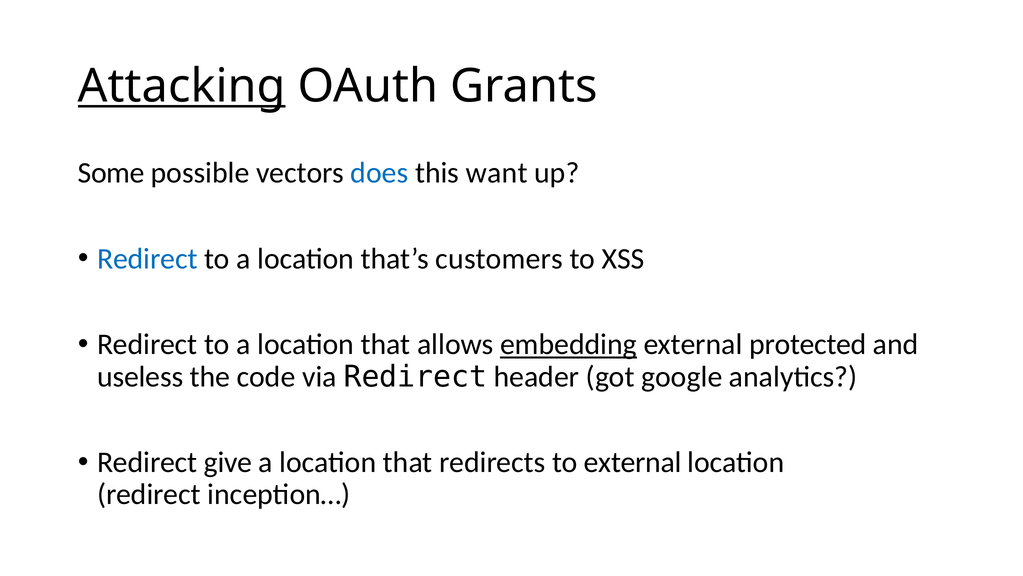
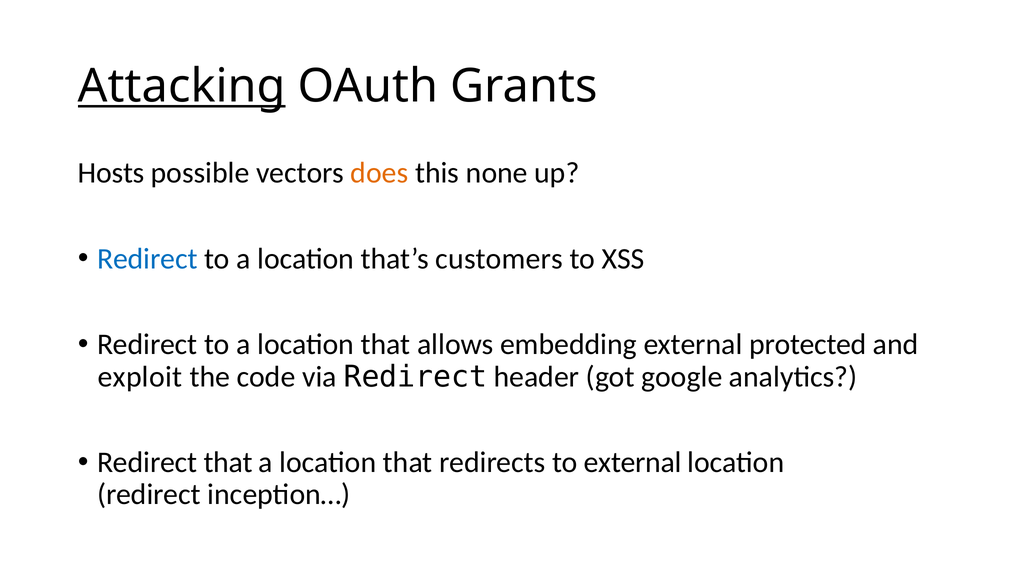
Some: Some -> Hosts (111, 173)
does colour: blue -> orange (379, 173)
want: want -> none (497, 173)
embedding underline: present -> none (568, 344)
useless: useless -> exploit (140, 376)
Redirect give: give -> that (228, 462)
